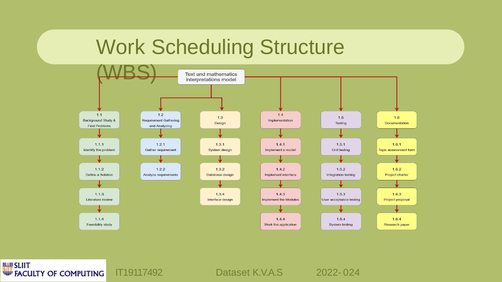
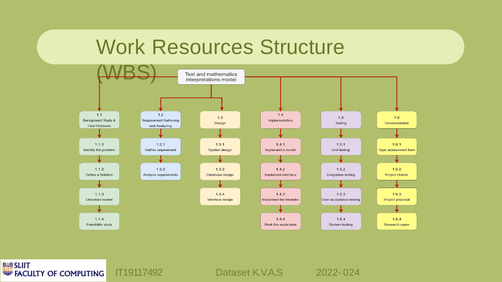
Scheduling: Scheduling -> Resources (203, 47)
